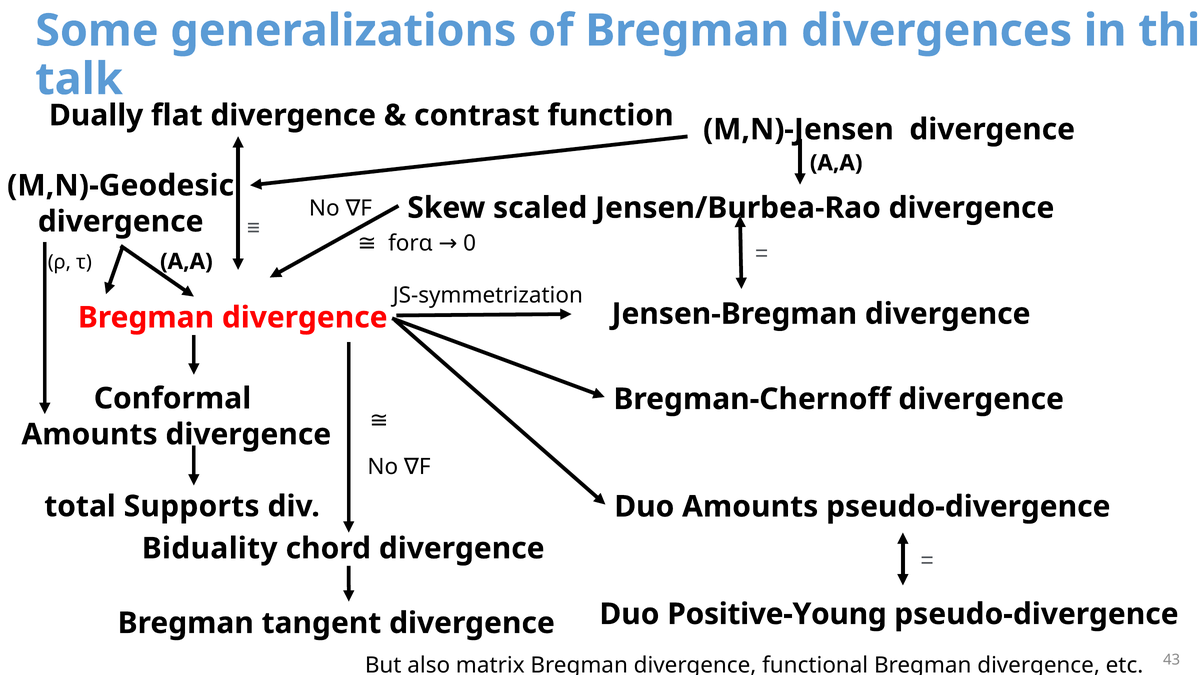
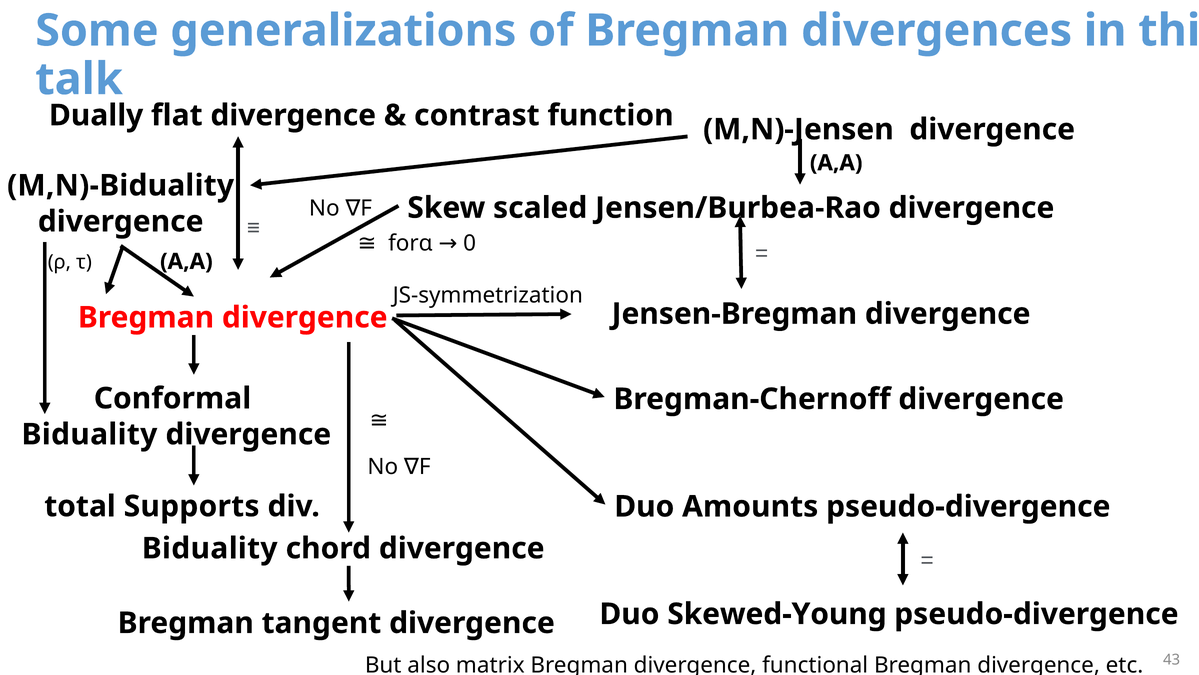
M,N)-Geodesic: M,N)-Geodesic -> M,N)-Biduality (121, 185)
Amounts: Amounts -> Biduality (89, 434)
Positive-Young: Positive-Young -> Skewed-Young (777, 614)
